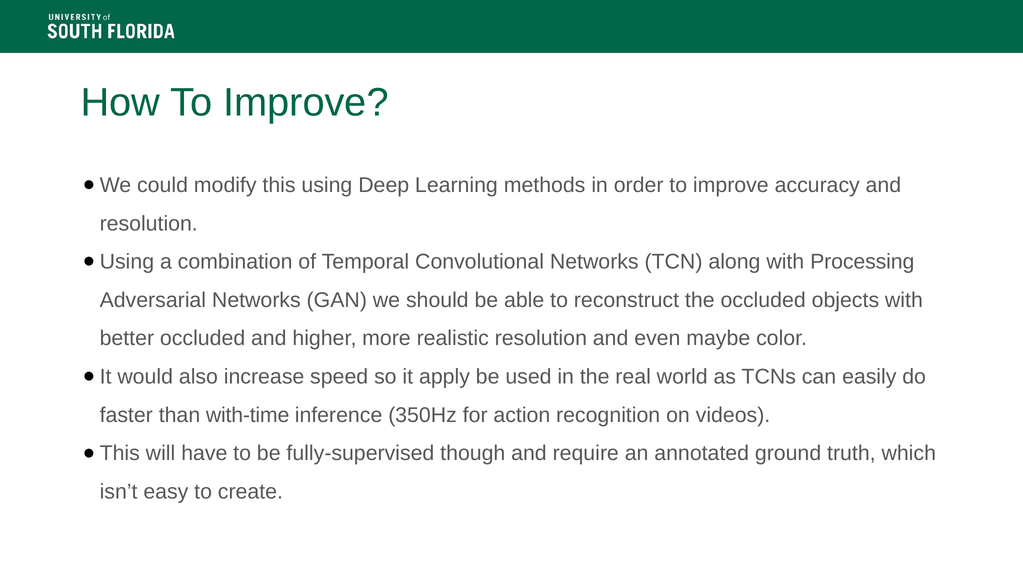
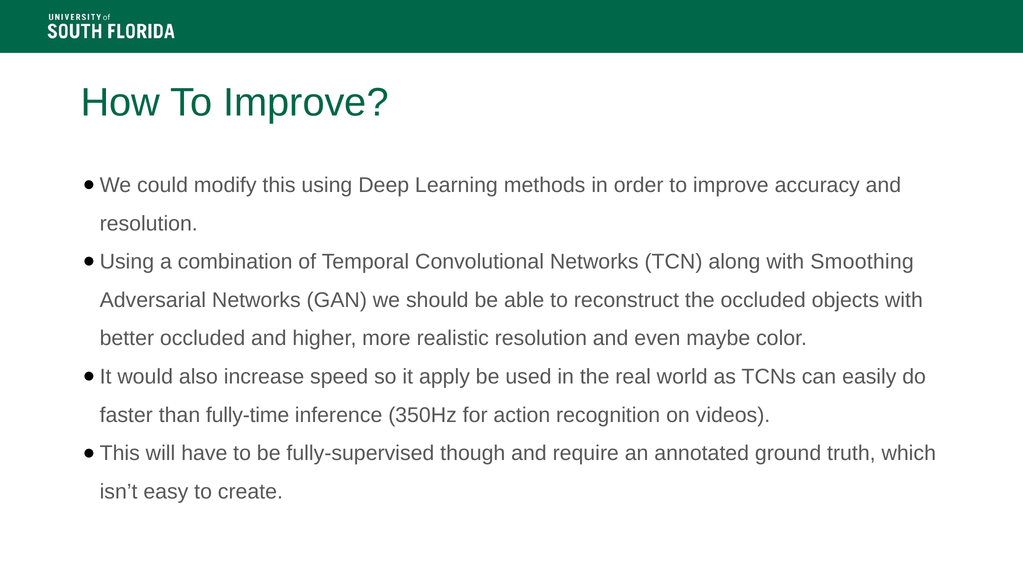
Processing: Processing -> Smoothing (862, 262)
with-time: with-time -> fully-time (248, 415)
